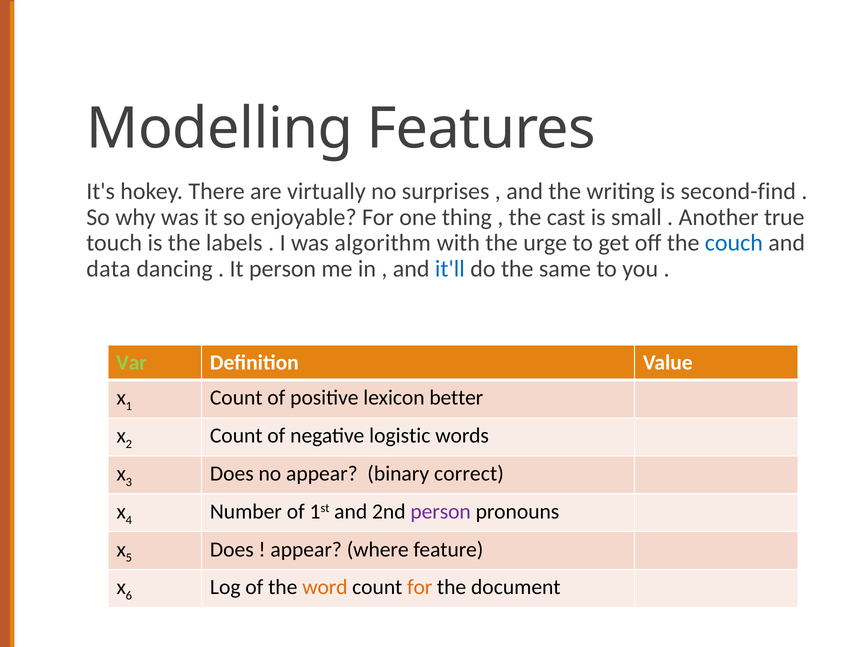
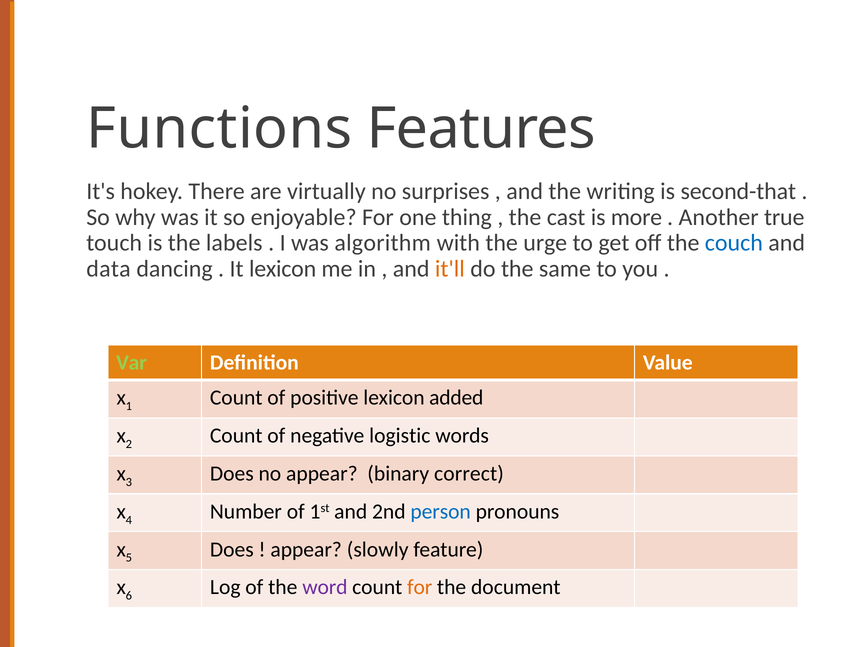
Modelling: Modelling -> Functions (219, 129)
second-find: second-find -> second-that (738, 191)
small: small -> more (636, 217)
It person: person -> lexicon (283, 269)
it'll colour: blue -> orange (450, 269)
better: better -> added (456, 398)
person colour: purple -> blue (441, 512)
where: where -> slowly (378, 550)
word colour: orange -> purple (325, 588)
